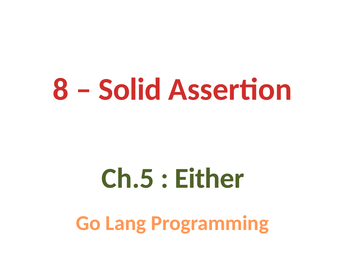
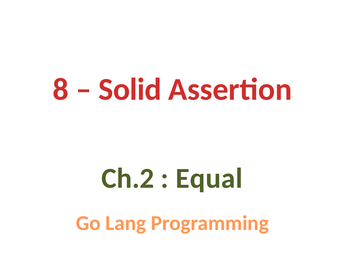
Ch.5: Ch.5 -> Ch.2 (128, 178)
Either: Either -> Equal (209, 178)
